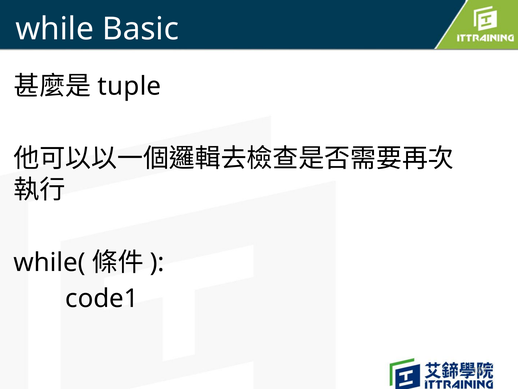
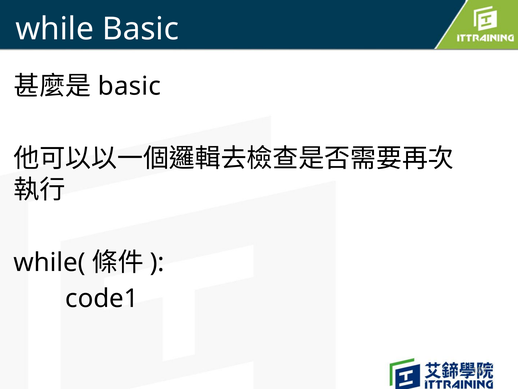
tuple: tuple -> basic (129, 86)
